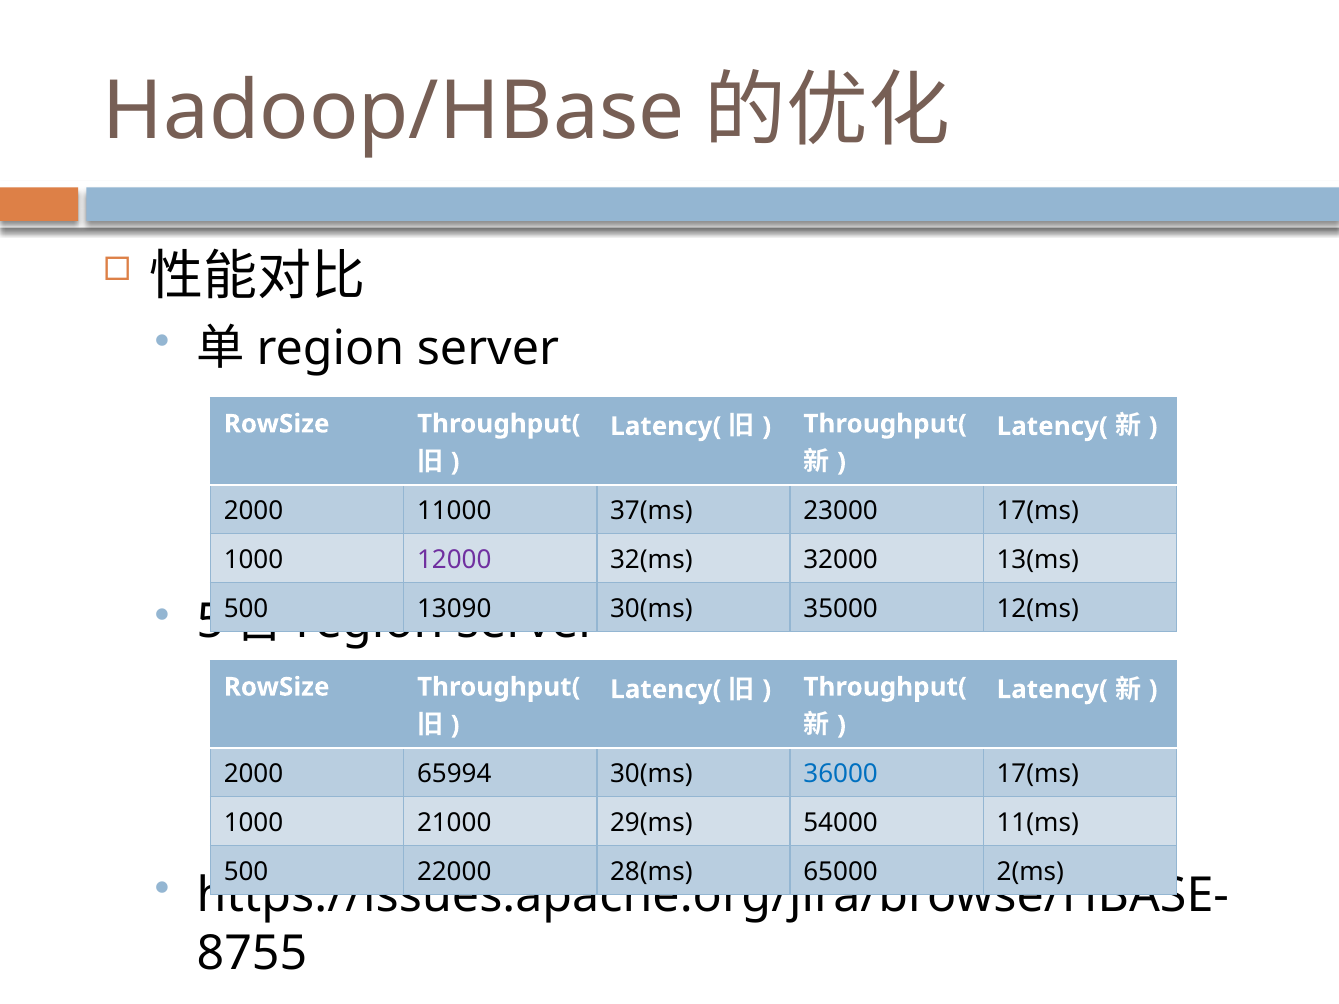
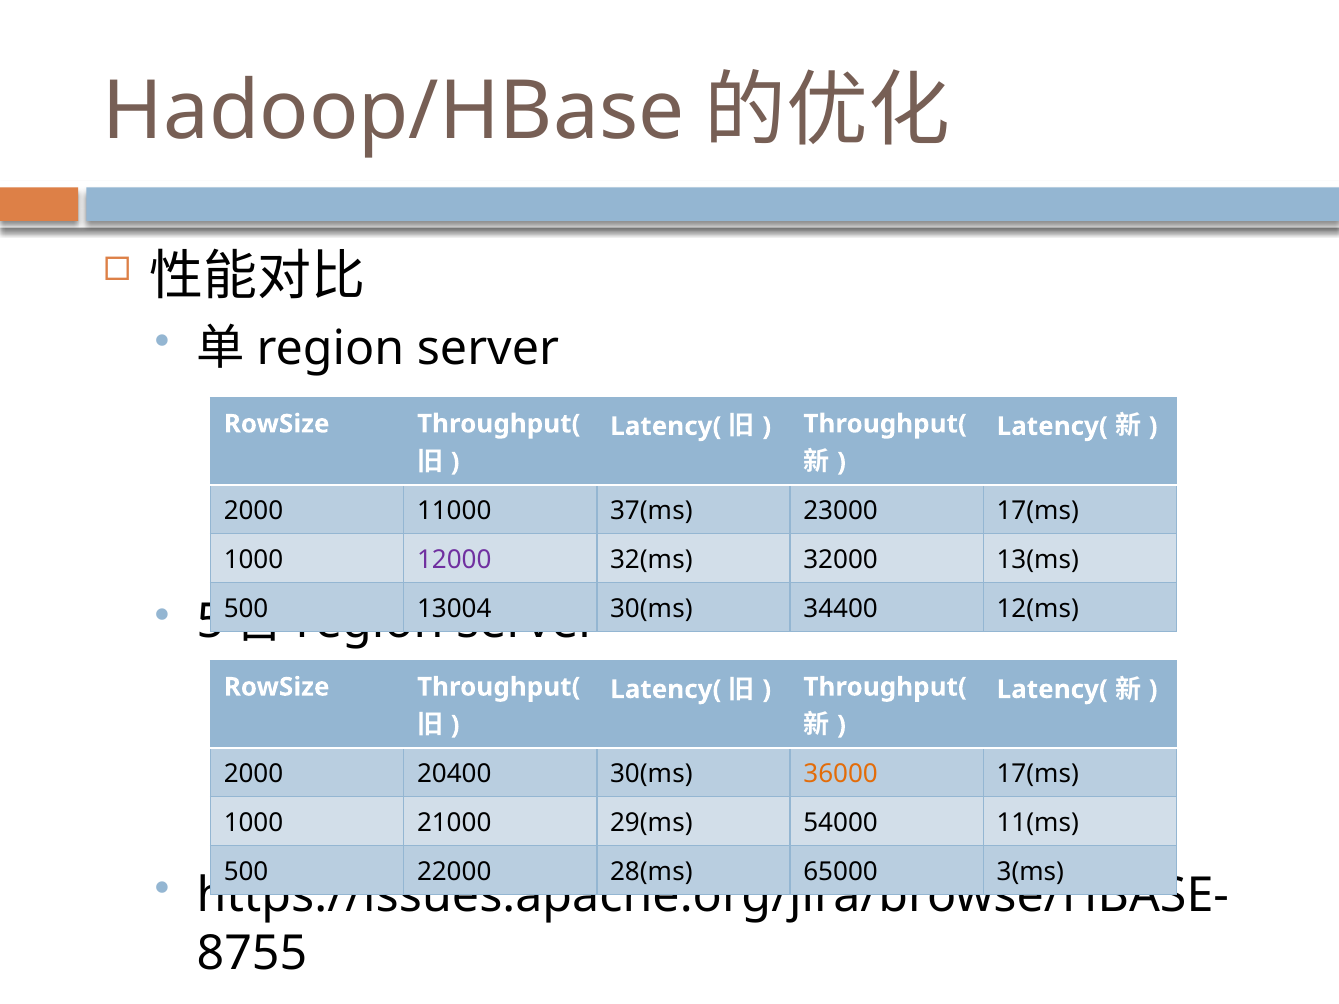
13090: 13090 -> 13004 (454, 609)
35000: 35000 -> 34400 (841, 609)
65994: 65994 -> 20400 (454, 774)
36000 colour: blue -> orange (841, 774)
2(ms: 2(ms -> 3(ms (1030, 872)
